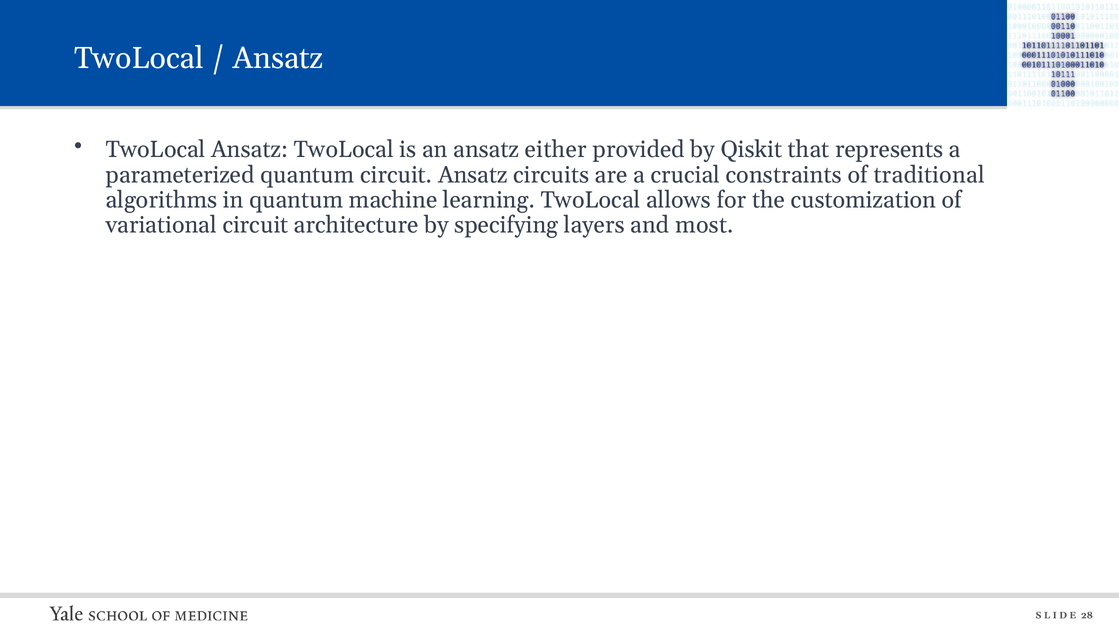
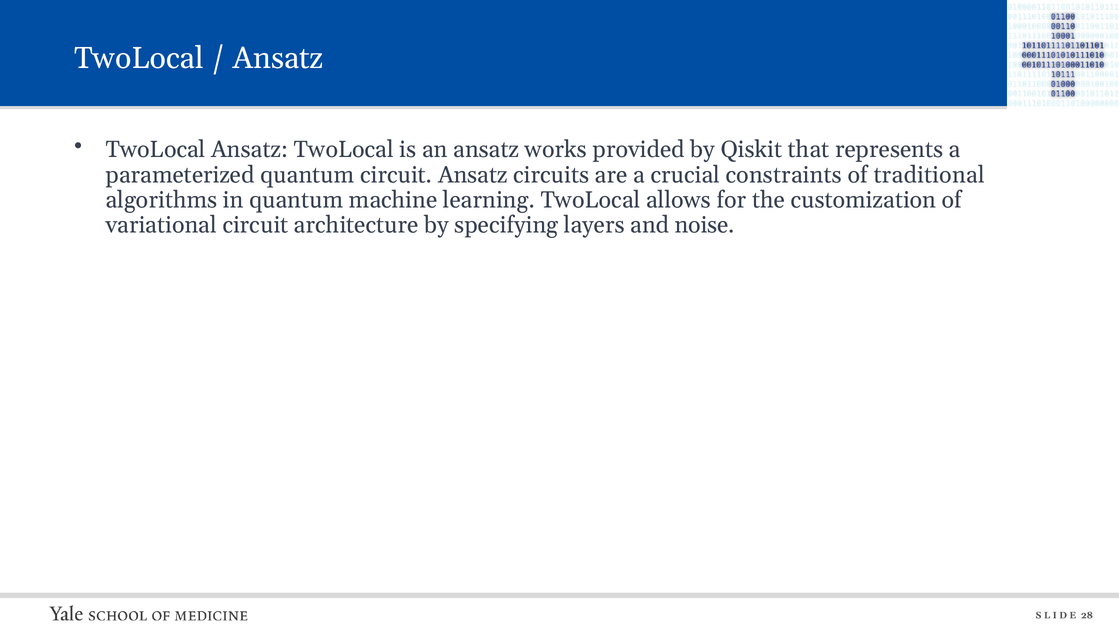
either: either -> works (556, 150)
most: most -> noise (705, 225)
